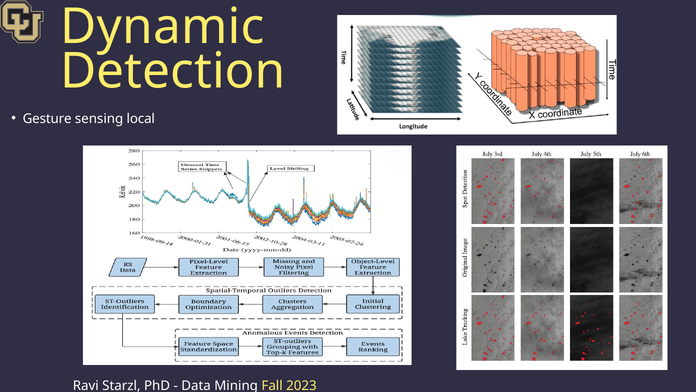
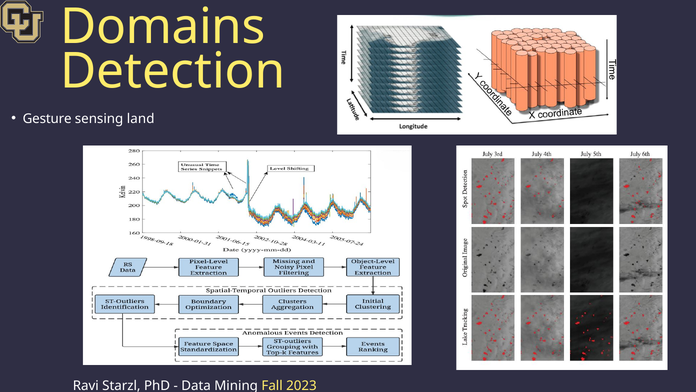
Dynamic: Dynamic -> Domains (163, 27)
local: local -> land (141, 119)
